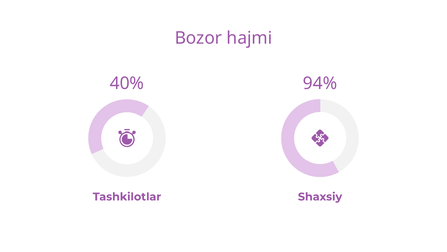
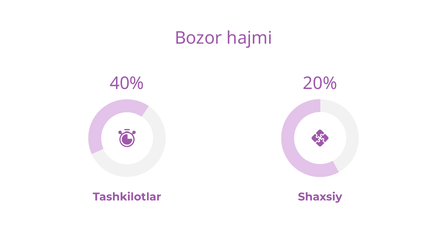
94%: 94% -> 20% (320, 83)
